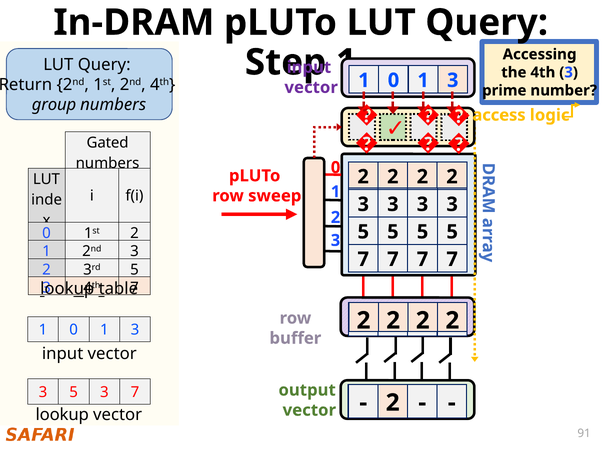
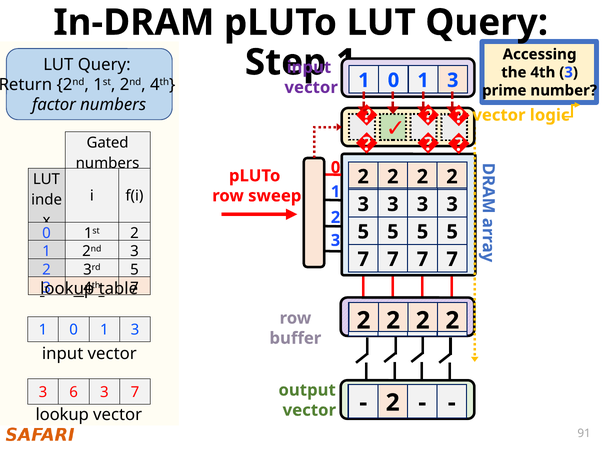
group: group -> factor (54, 105)
access: access -> vector (499, 115)
5: 5 -> 6 (74, 392)
